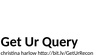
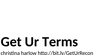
Query: Query -> Terms (60, 42)
